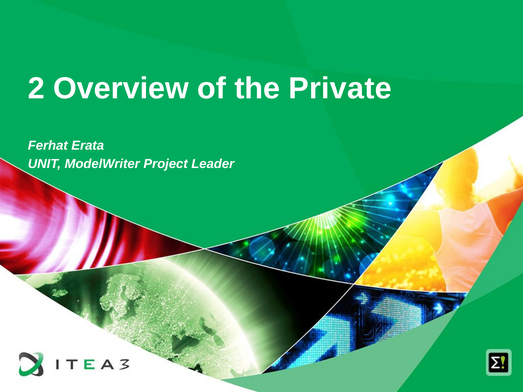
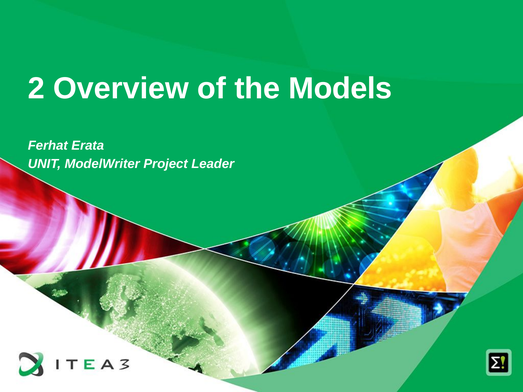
Private: Private -> Models (340, 88)
